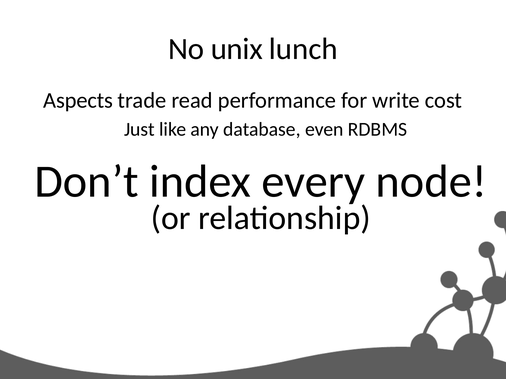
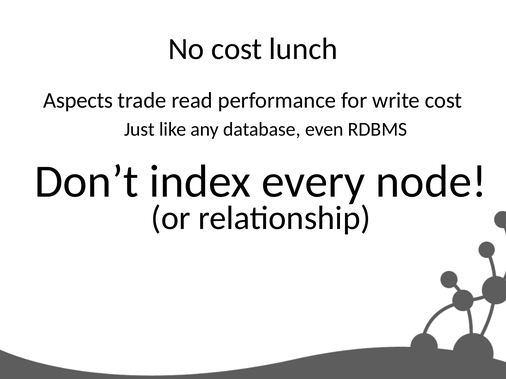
No unix: unix -> cost (237, 49)
